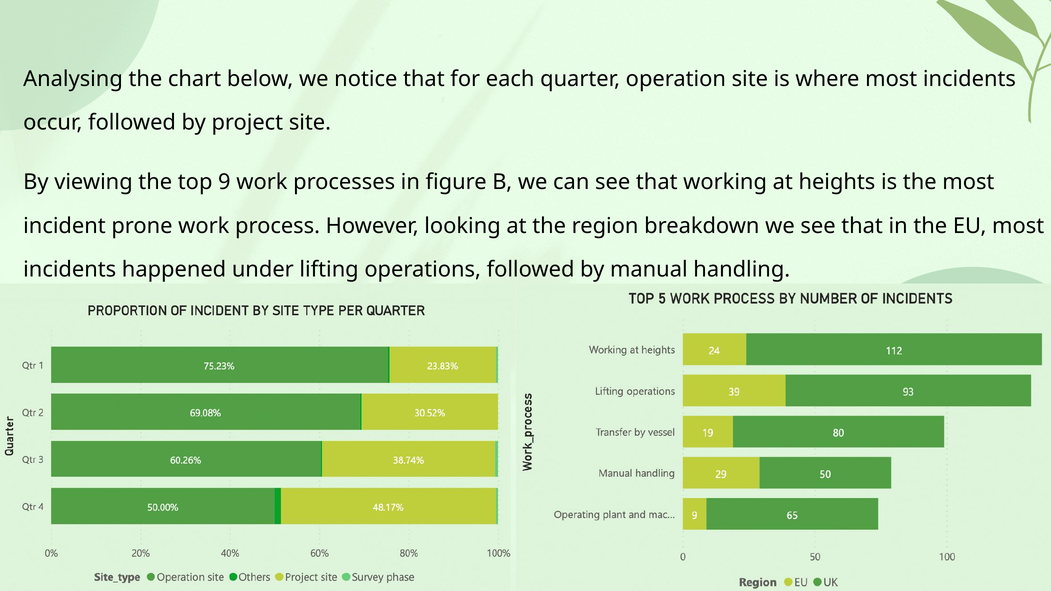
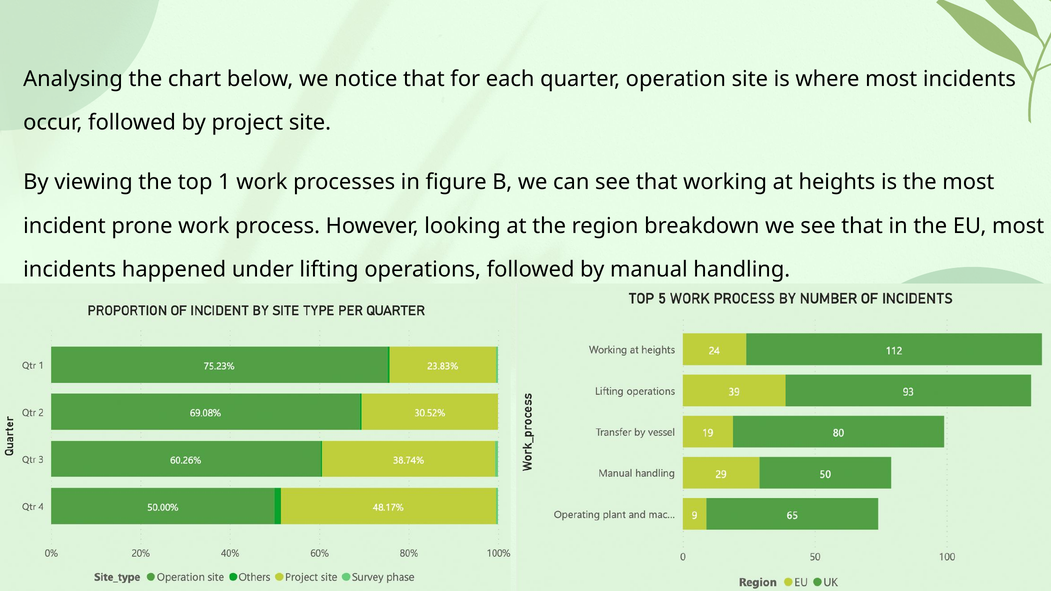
9: 9 -> 1 (224, 182)
